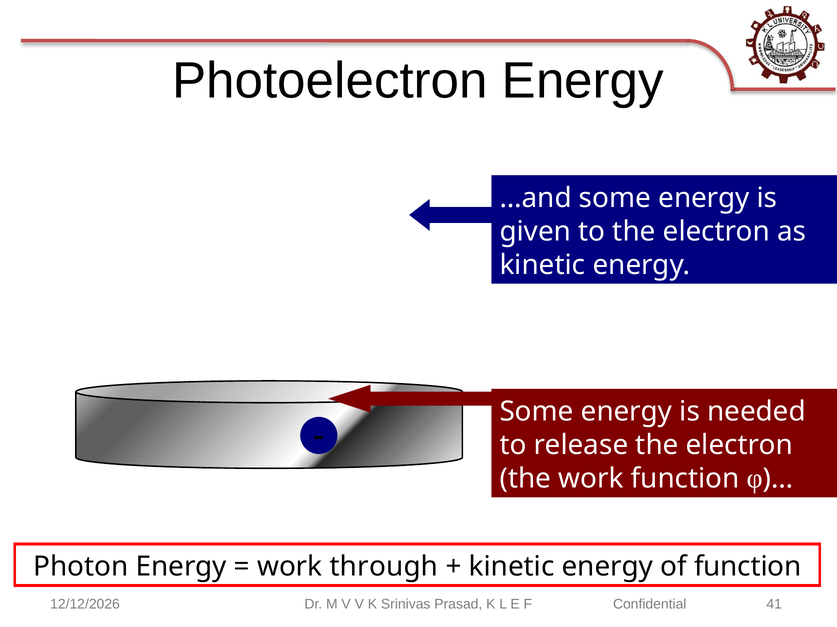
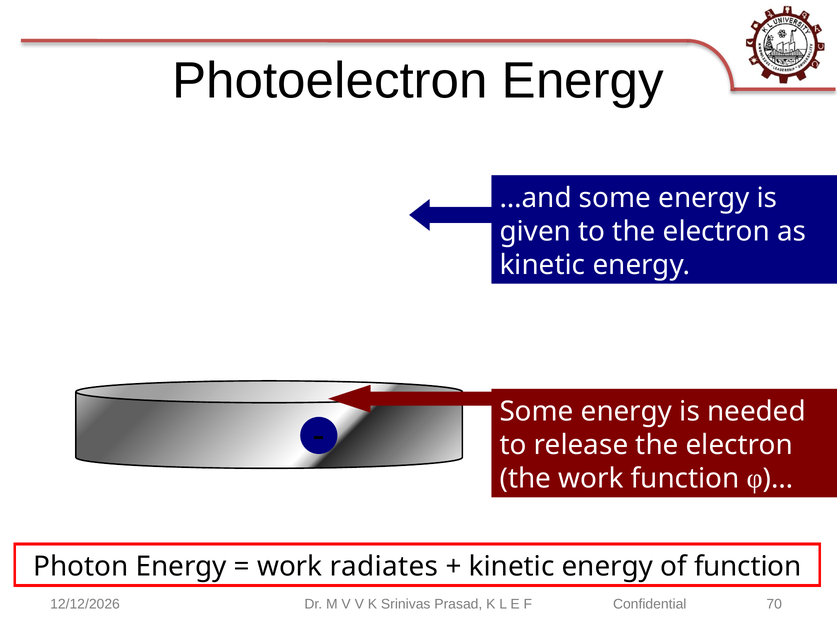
through: through -> radiates (384, 567)
41: 41 -> 70 (774, 605)
